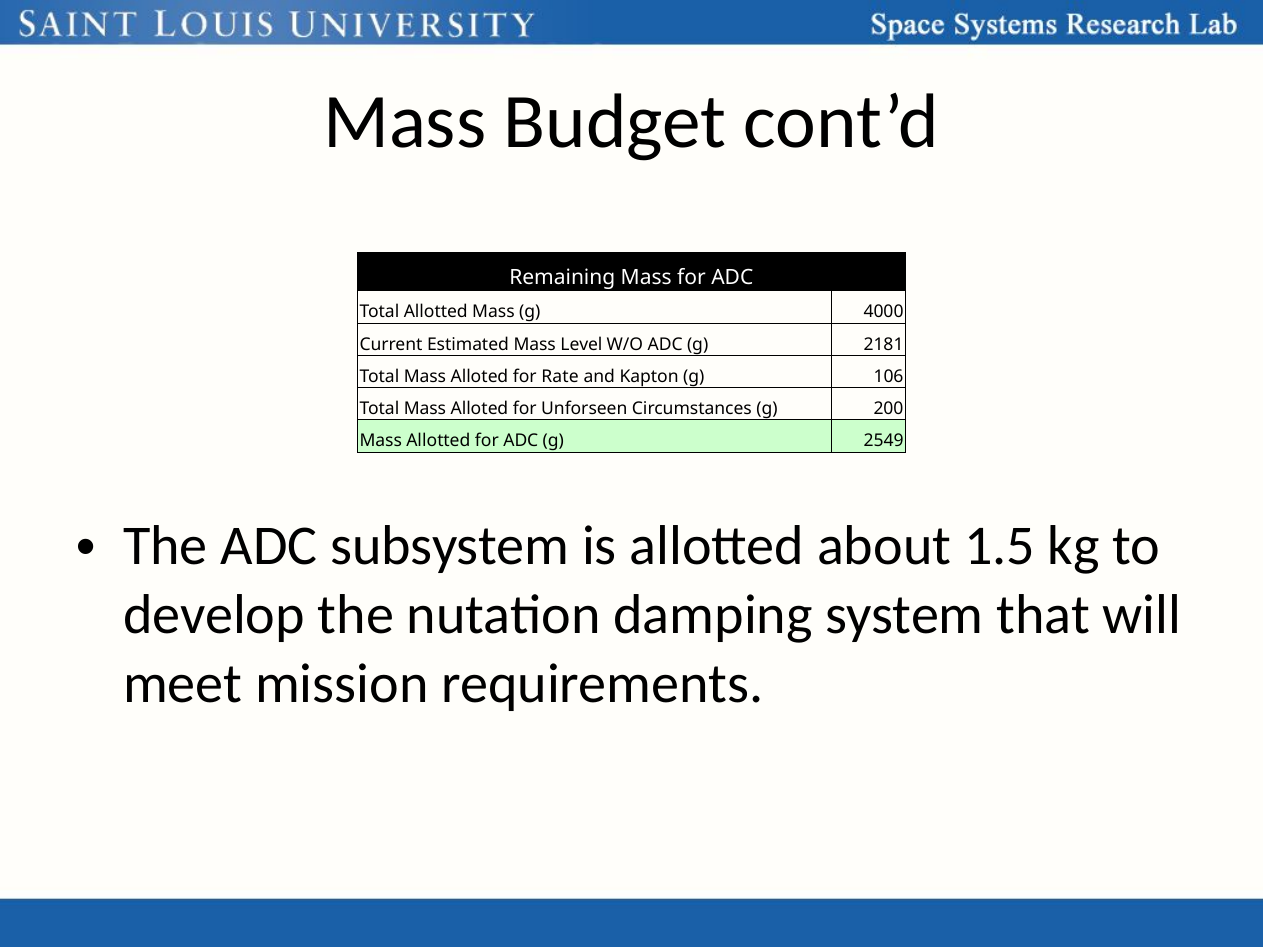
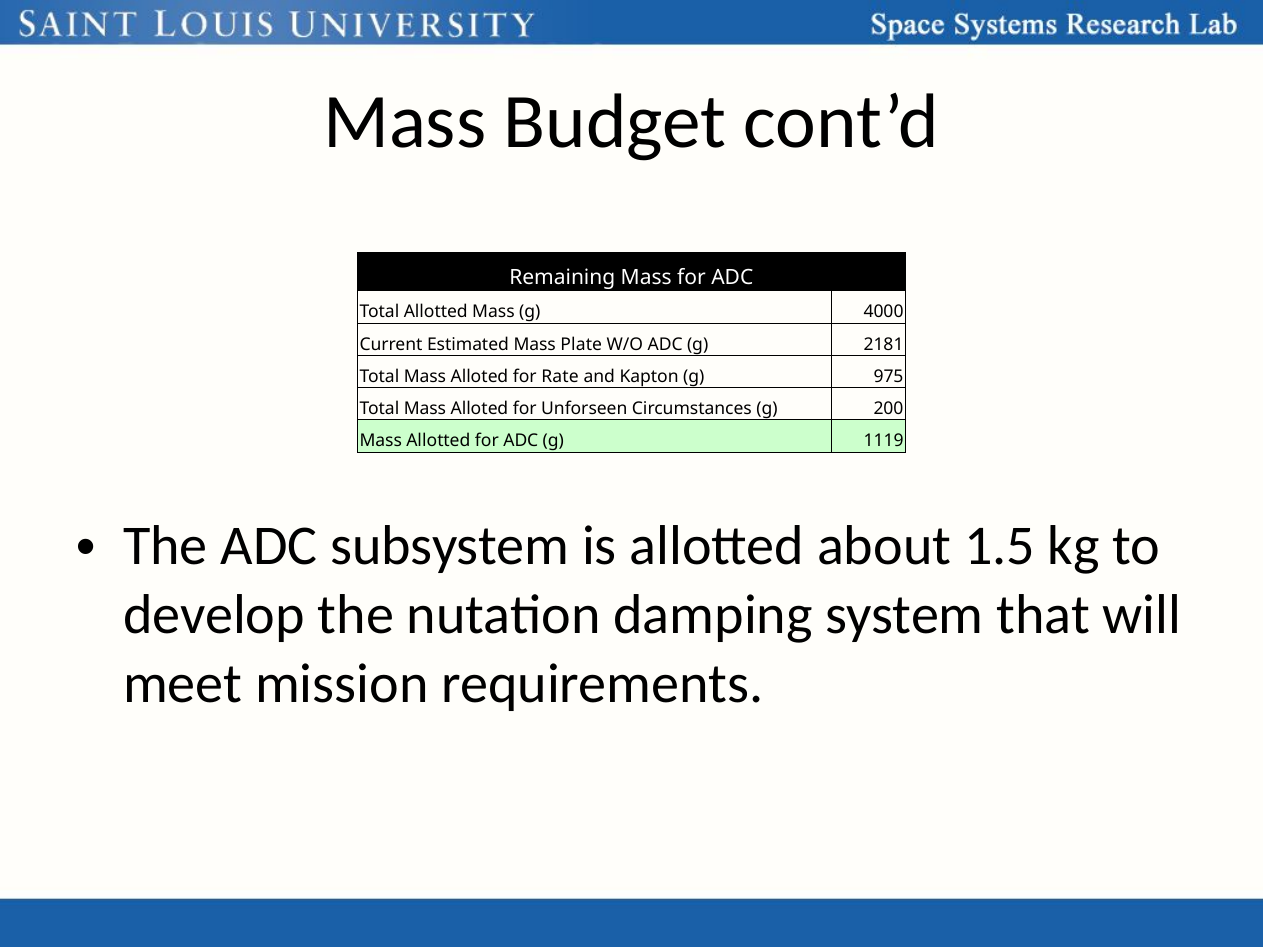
Level: Level -> Plate (581, 344)
106: 106 -> 975 (889, 377)
2549: 2549 -> 1119 (884, 441)
